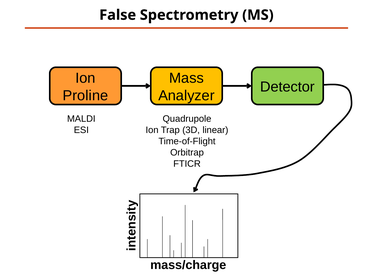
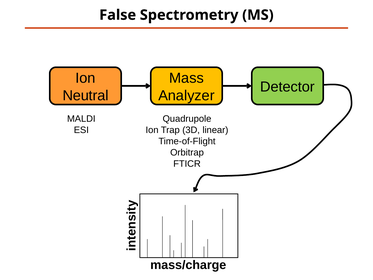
Proline: Proline -> Neutral (86, 96)
